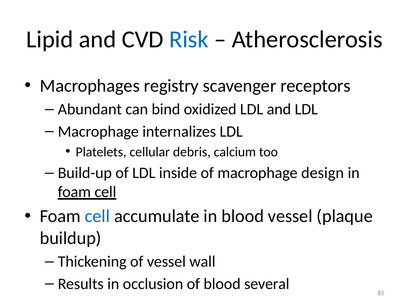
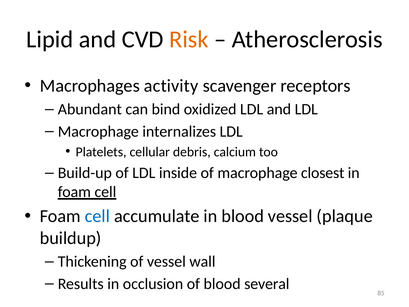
Risk colour: blue -> orange (189, 40)
registry: registry -> activity (171, 86)
design: design -> closest (323, 173)
